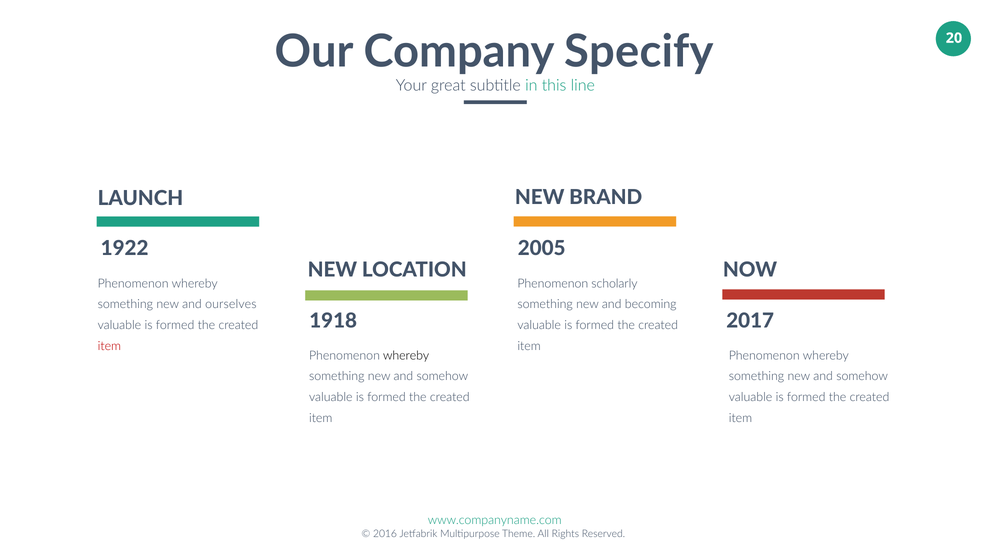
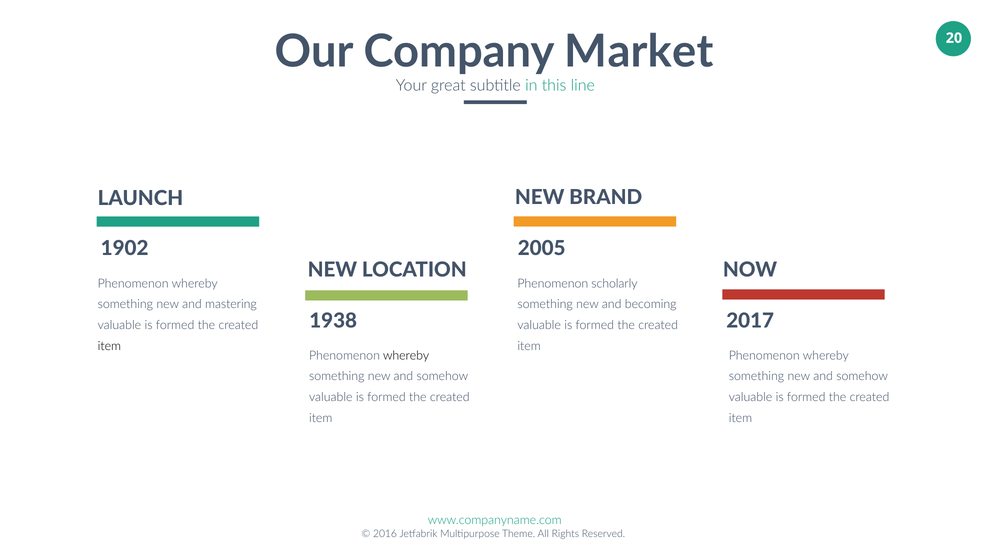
Specify: Specify -> Market (639, 52)
1922: 1922 -> 1902 (125, 248)
ourselves: ourselves -> mastering (231, 304)
1918: 1918 -> 1938 (333, 320)
item colour: red -> black (109, 346)
